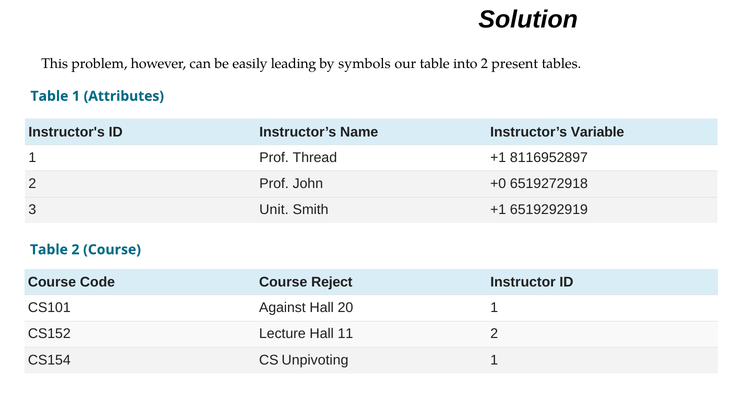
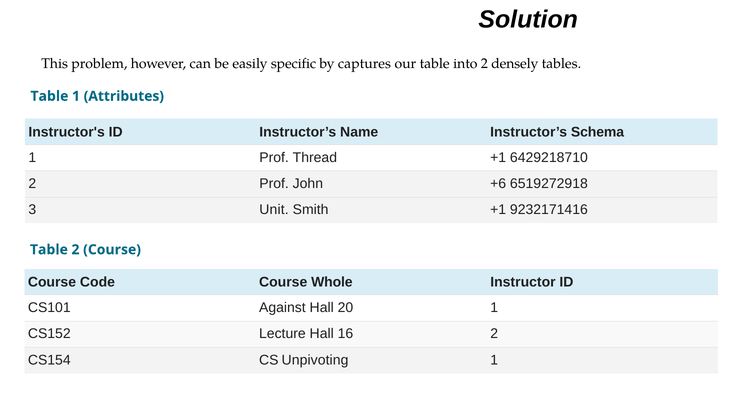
leading: leading -> specific (294, 63)
symbols: symbols -> captures (365, 63)
present: present -> densely (515, 63)
Variable: Variable -> Schema (598, 132)
8116952897: 8116952897 -> 6429218710 (549, 158)
+0: +0 -> +6 (498, 184)
6519292919: 6519292919 -> 9232171416 (549, 210)
Reject: Reject -> Whole (332, 282)
11: 11 -> 16 (345, 334)
